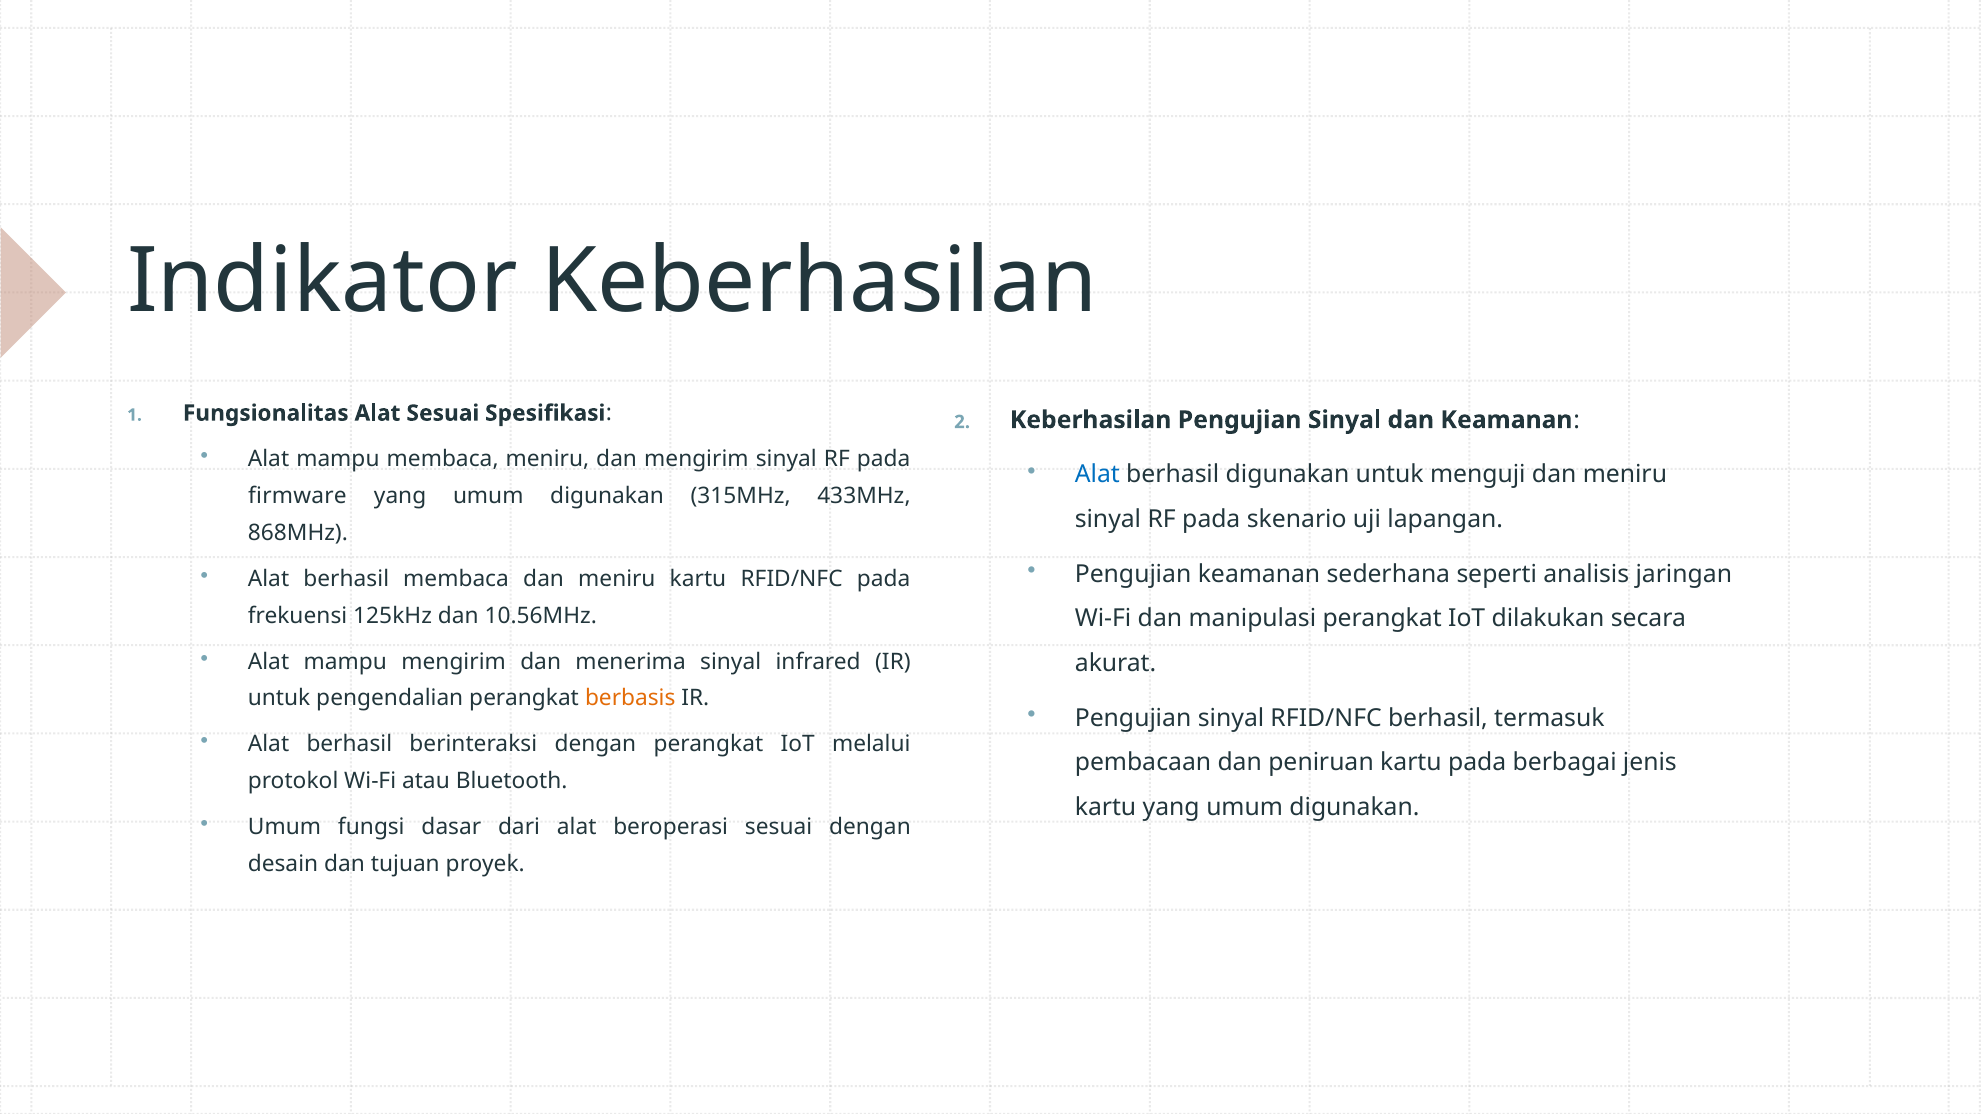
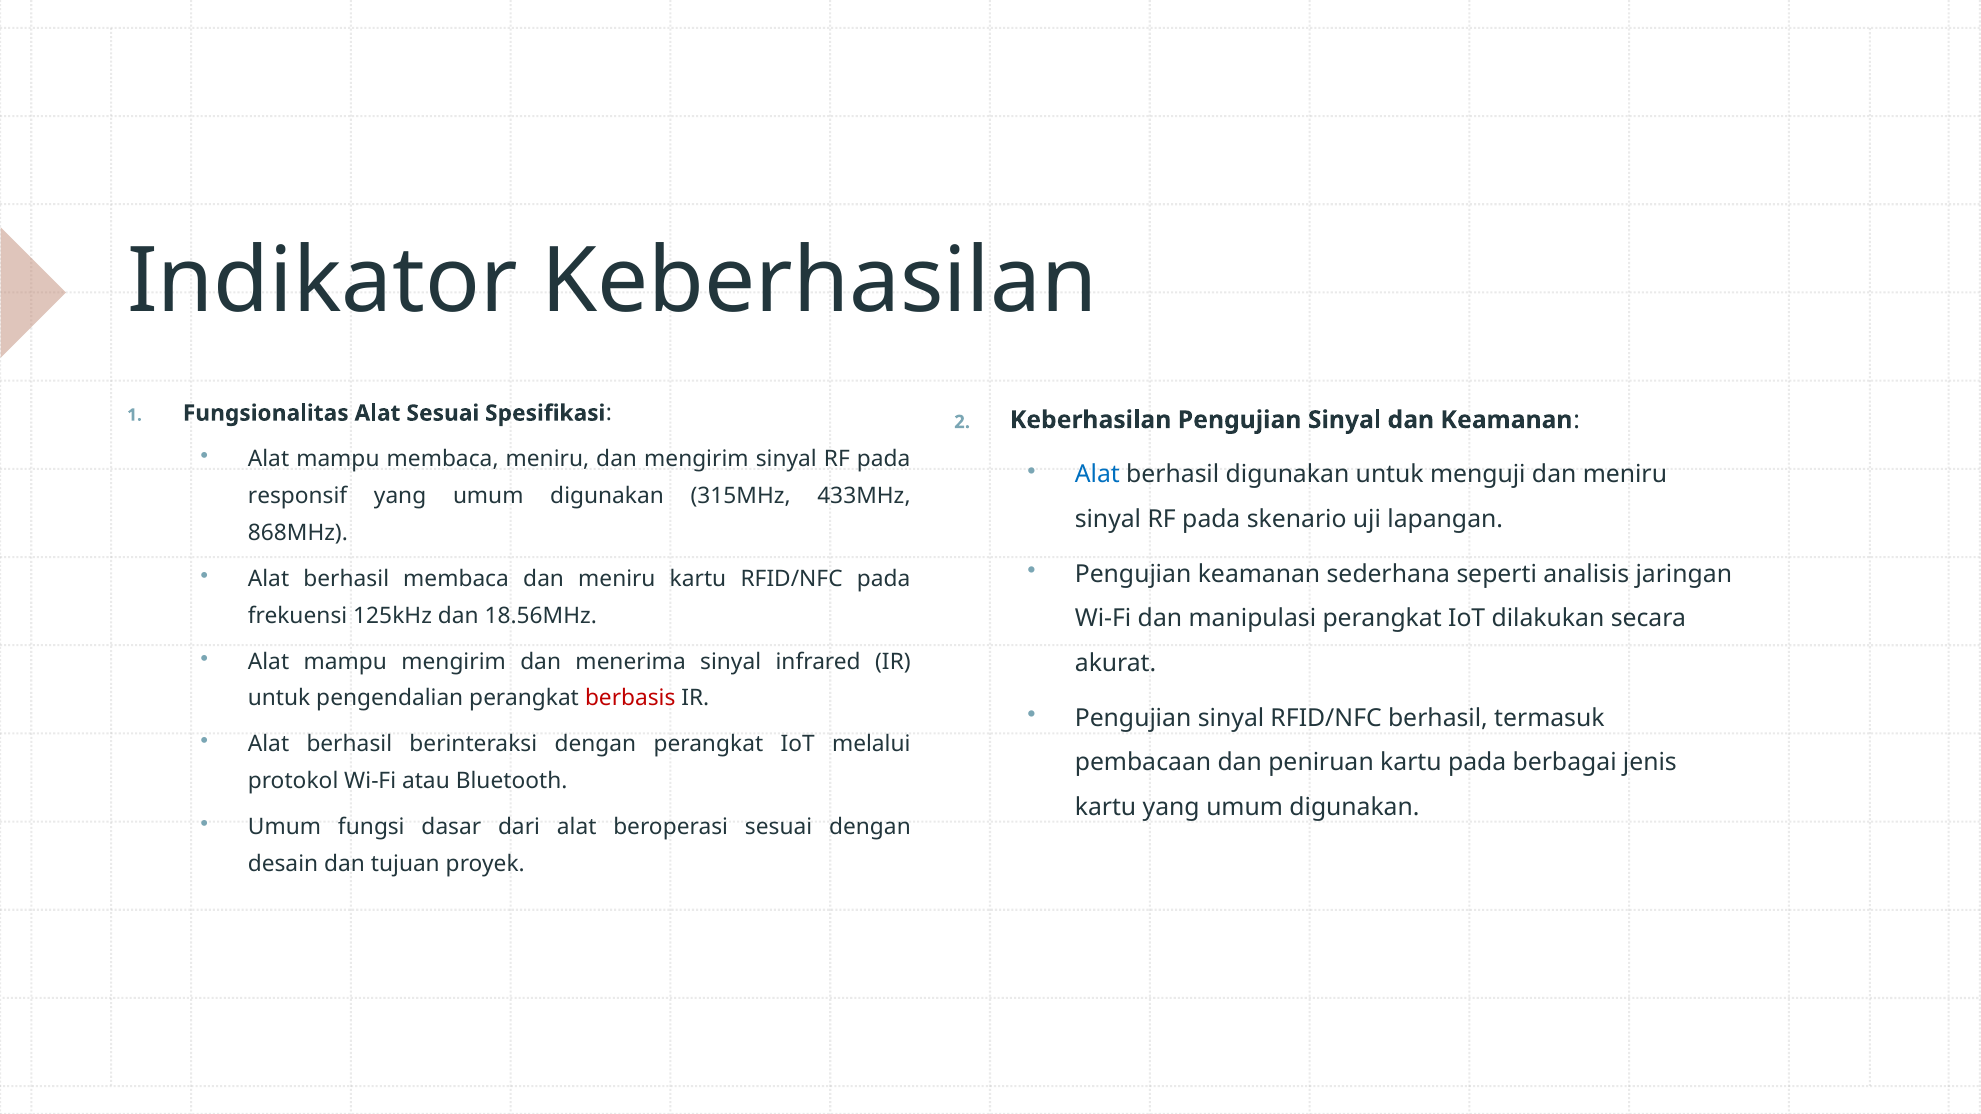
firmware: firmware -> responsif (298, 496)
10.56MHz: 10.56MHz -> 18.56MHz (541, 616)
berbasis colour: orange -> red (630, 699)
